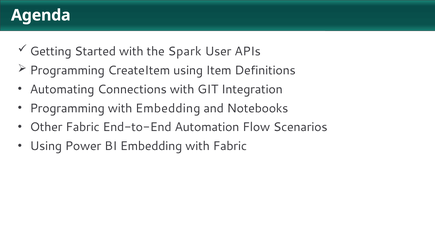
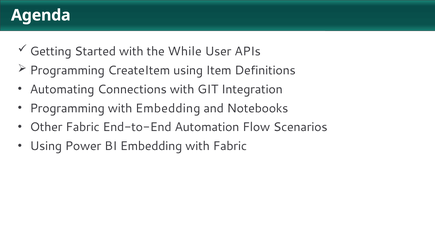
Spark: Spark -> While (185, 51)
